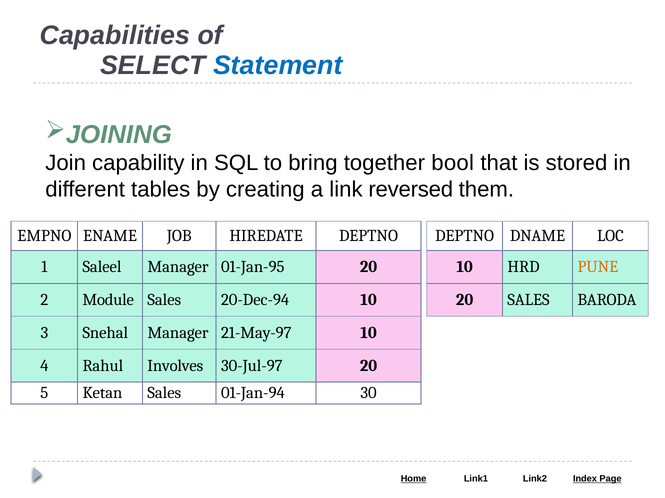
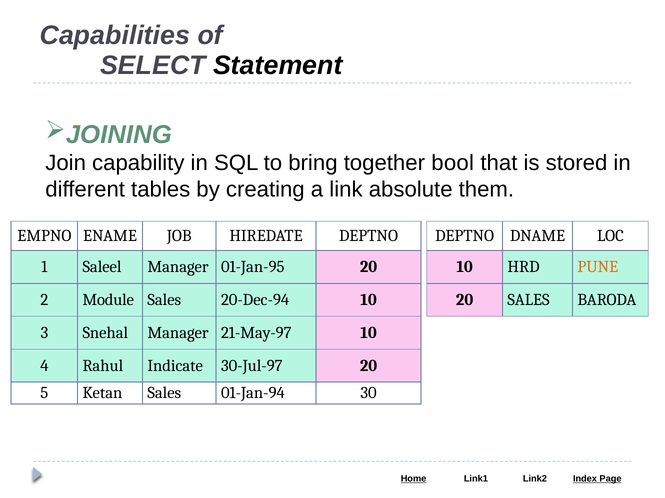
Statement colour: blue -> black (278, 65)
reversed: reversed -> absolute (411, 190)
Involves: Involves -> Indicate (175, 366)
